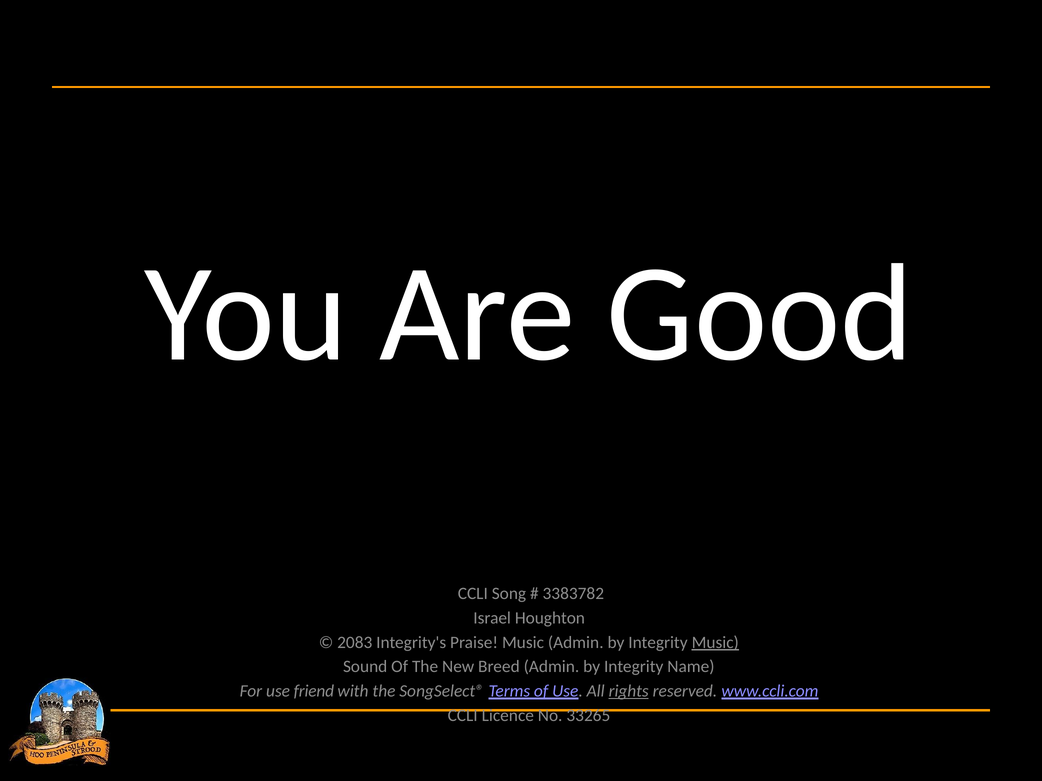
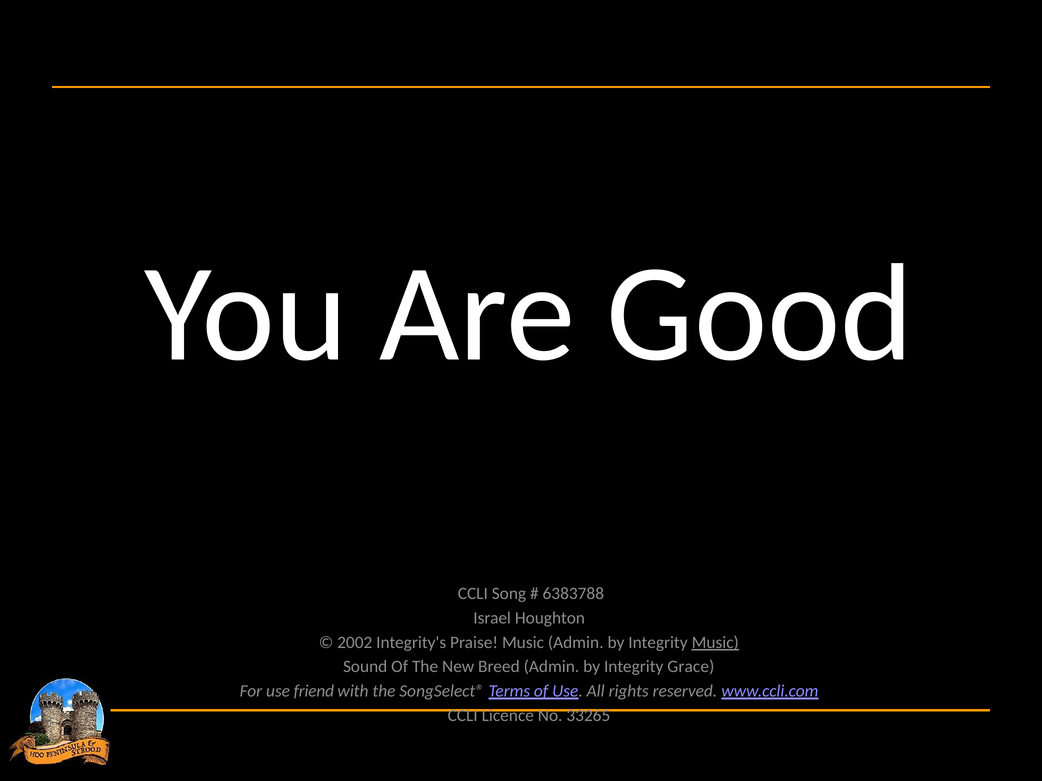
3383782: 3383782 -> 6383788 (573, 594)
2083: 2083 -> 2002 (355, 643)
Name: Name -> Grace (691, 667)
rights underline: present -> none (629, 691)
